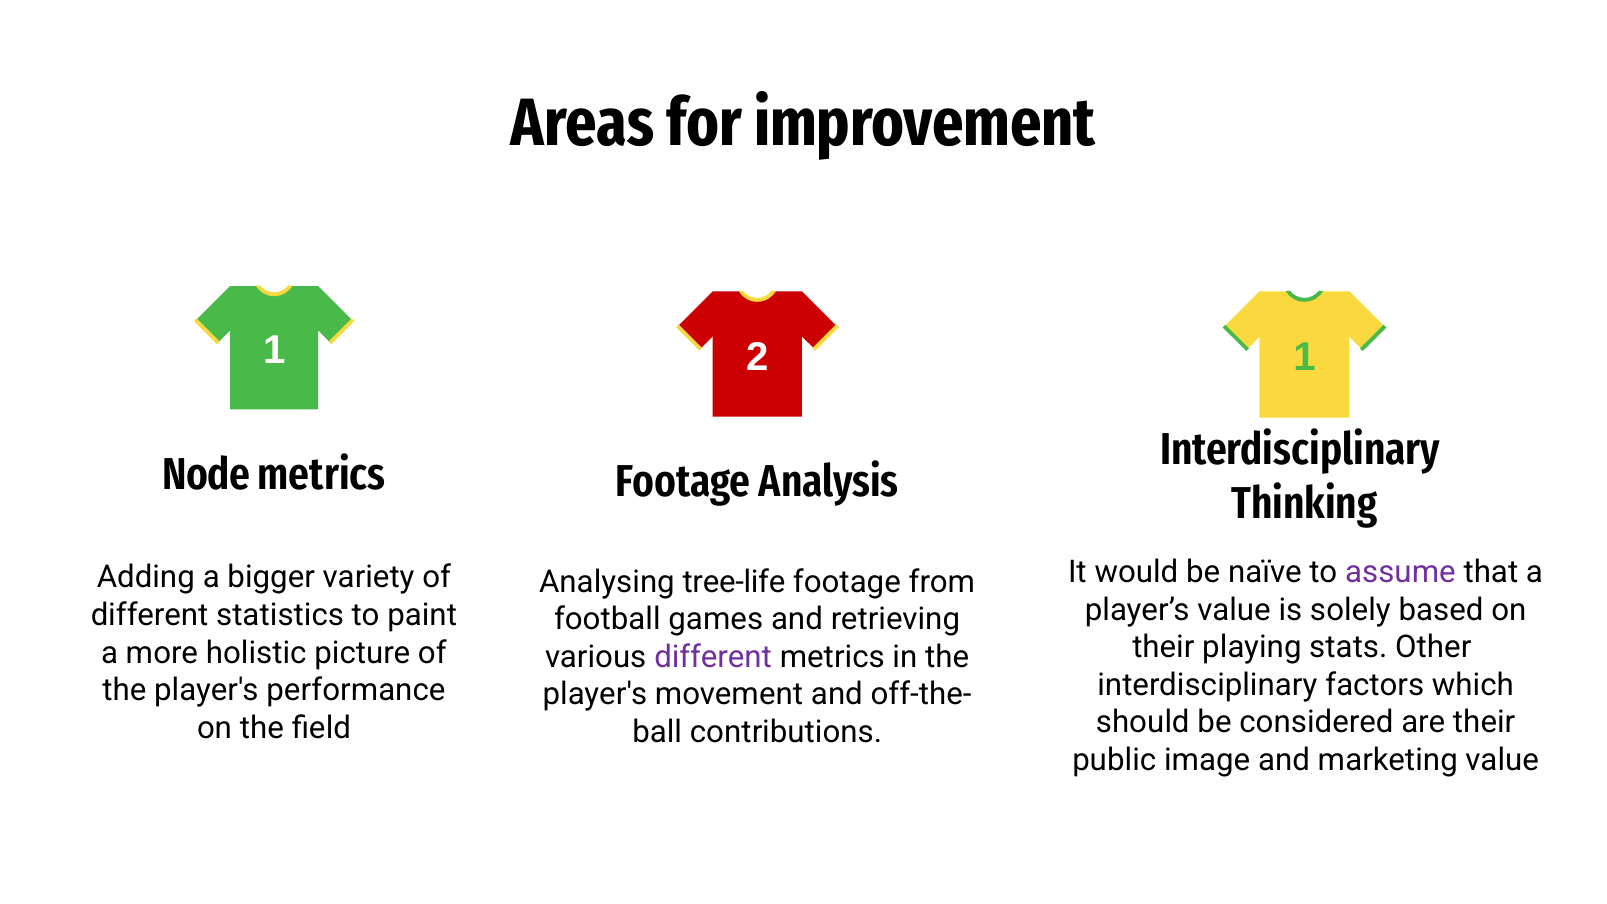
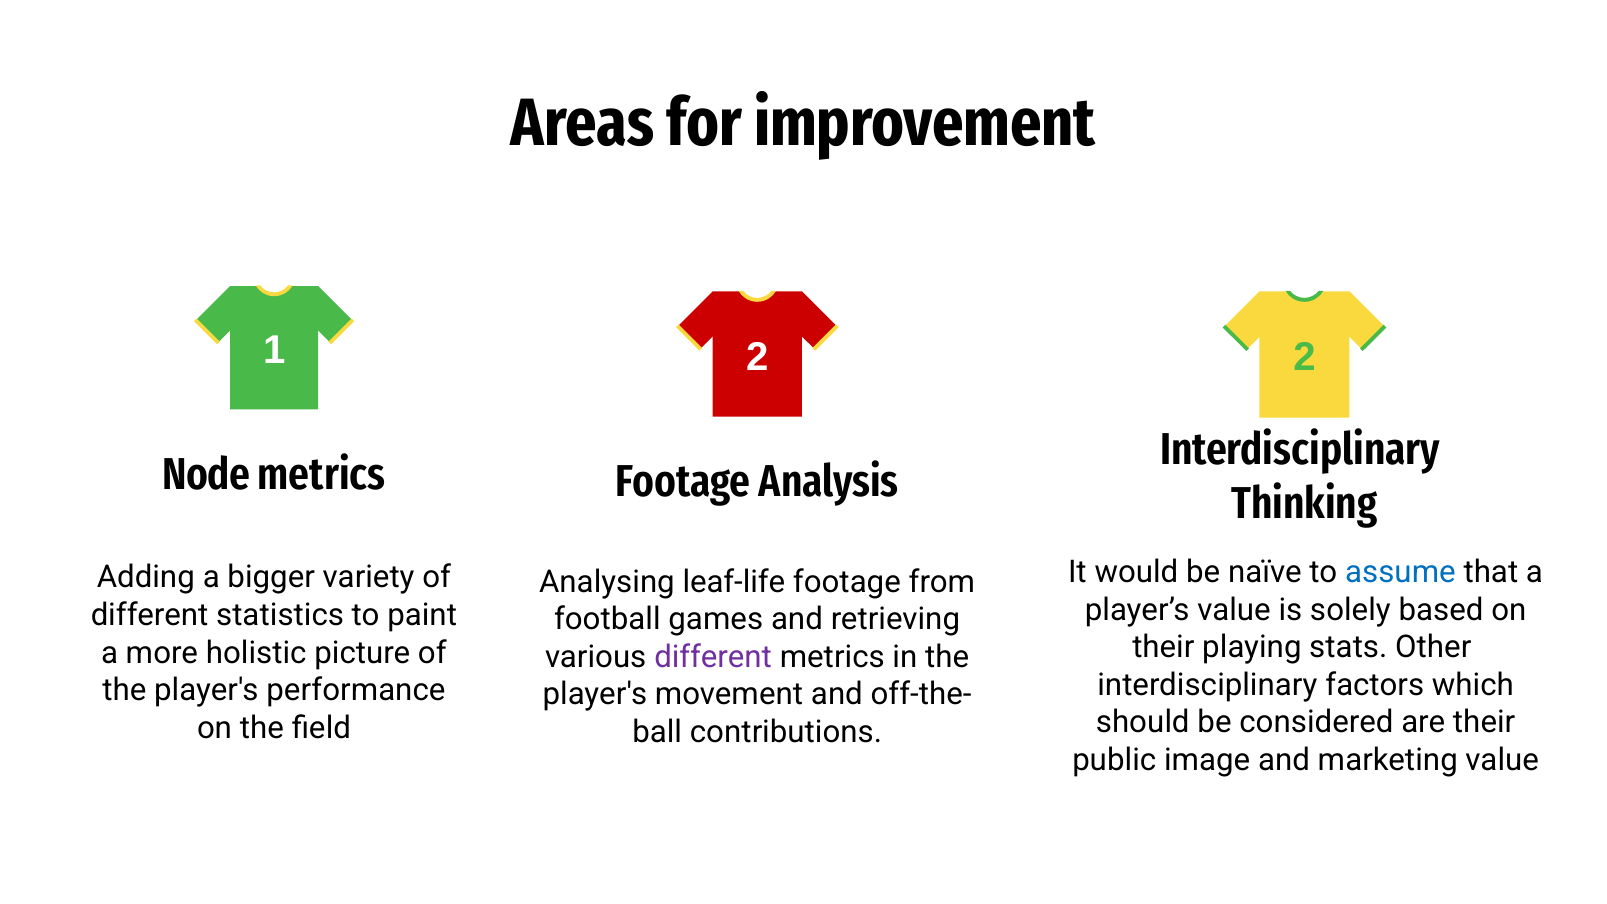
1 1: 1 -> 2 (1304, 357)
assume colour: purple -> blue (1400, 573)
tree-life: tree-life -> leaf-life (734, 582)
